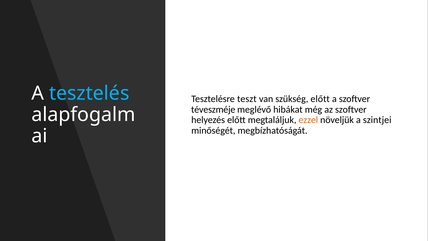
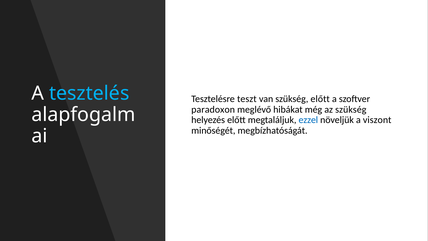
téveszméje: téveszméje -> paradoxon (213, 109)
az szoftver: szoftver -> szükség (351, 109)
ezzel colour: orange -> blue (308, 120)
szintjei: szintjei -> viszont (377, 120)
